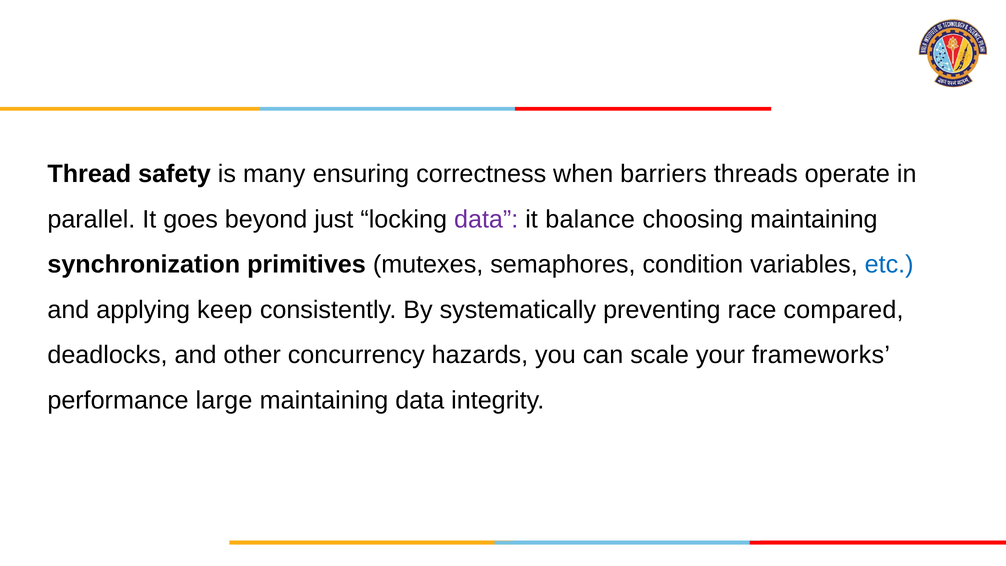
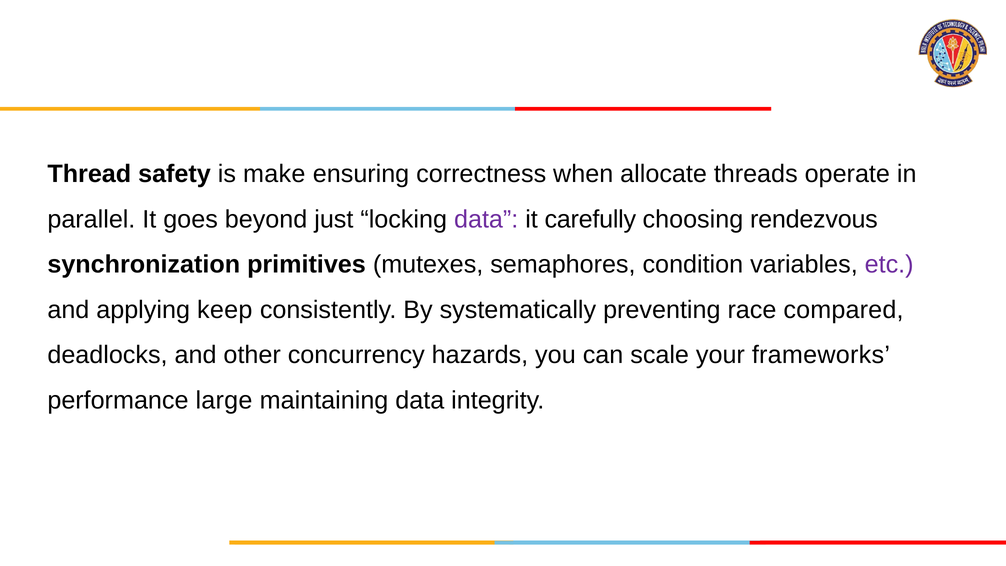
many: many -> make (274, 174)
barriers: barriers -> allocate (664, 174)
balance: balance -> carefully (590, 219)
choosing maintaining: maintaining -> rendezvous (814, 219)
etc colour: blue -> purple (889, 265)
